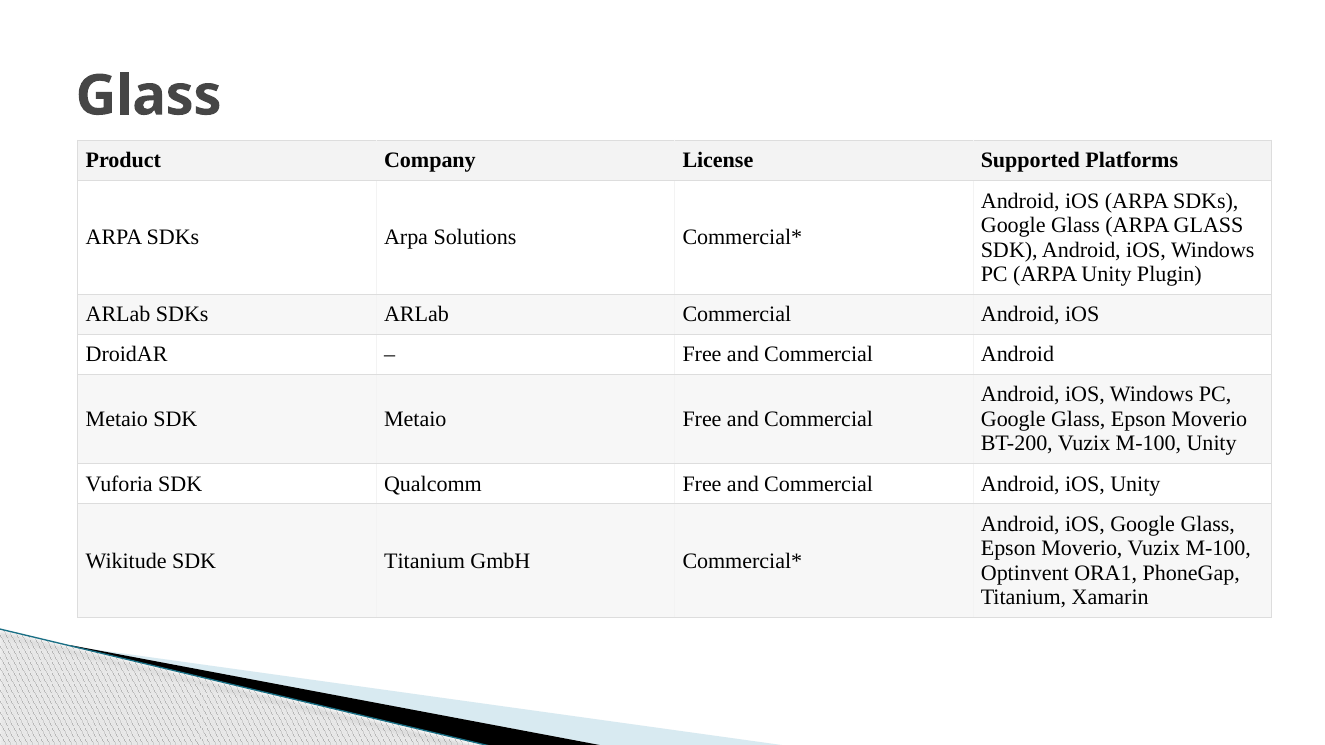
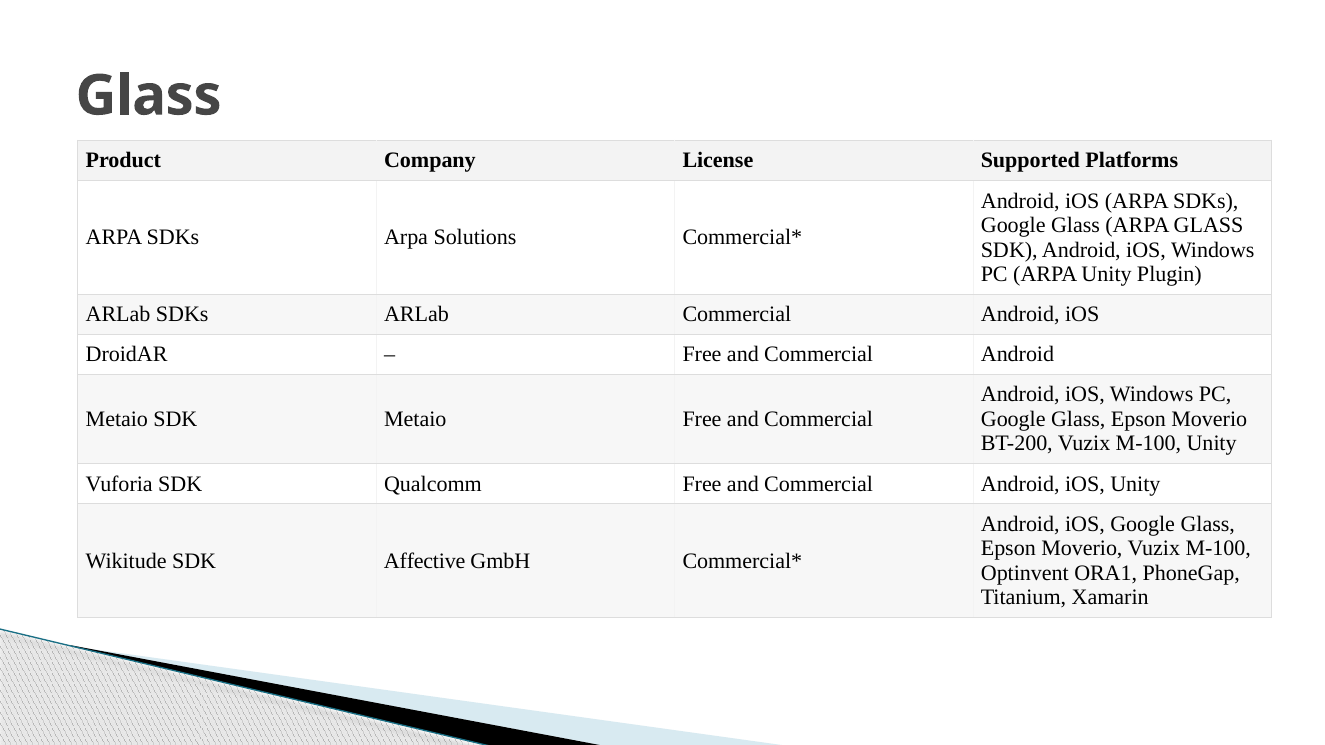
SDK Titanium: Titanium -> Affective (425, 561)
